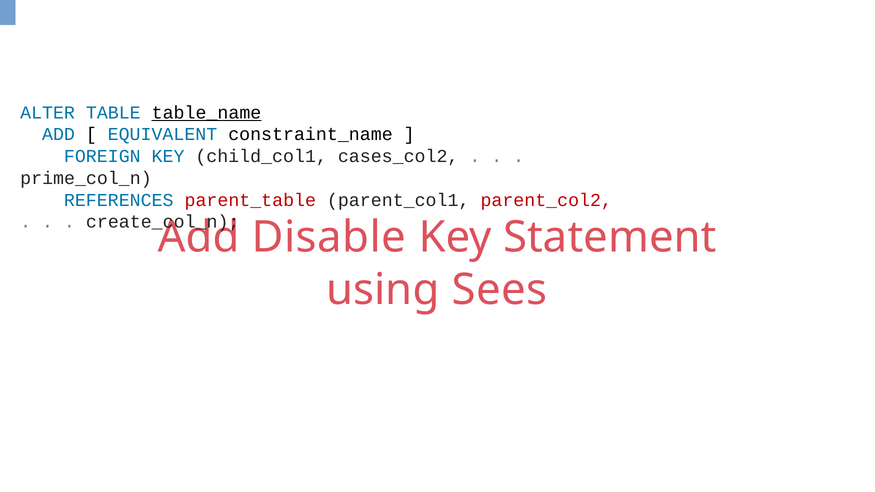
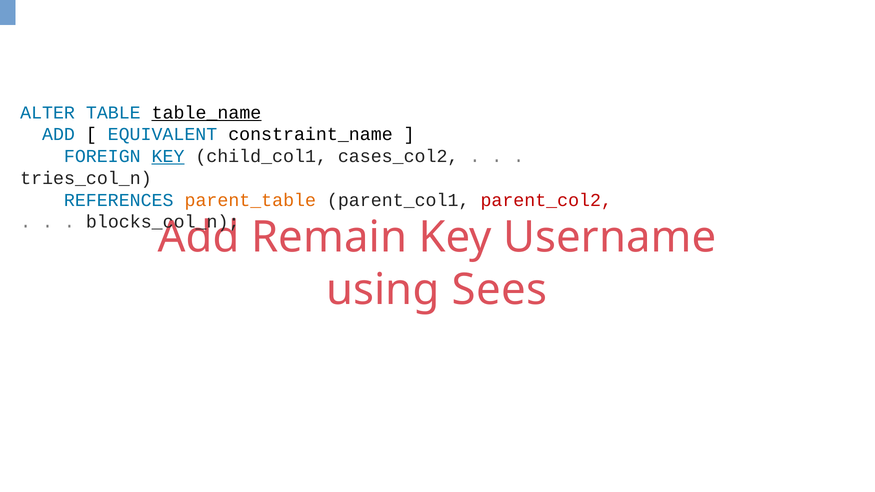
KEY underline: none -> present (168, 156)
prime_col_n: prime_col_n -> tries_col_n (86, 178)
parent_table colour: red -> orange (250, 200)
create_col_n: create_col_n -> blocks_col_n (163, 222)
Disable: Disable -> Remain (329, 237)
Statement: Statement -> Username (610, 237)
